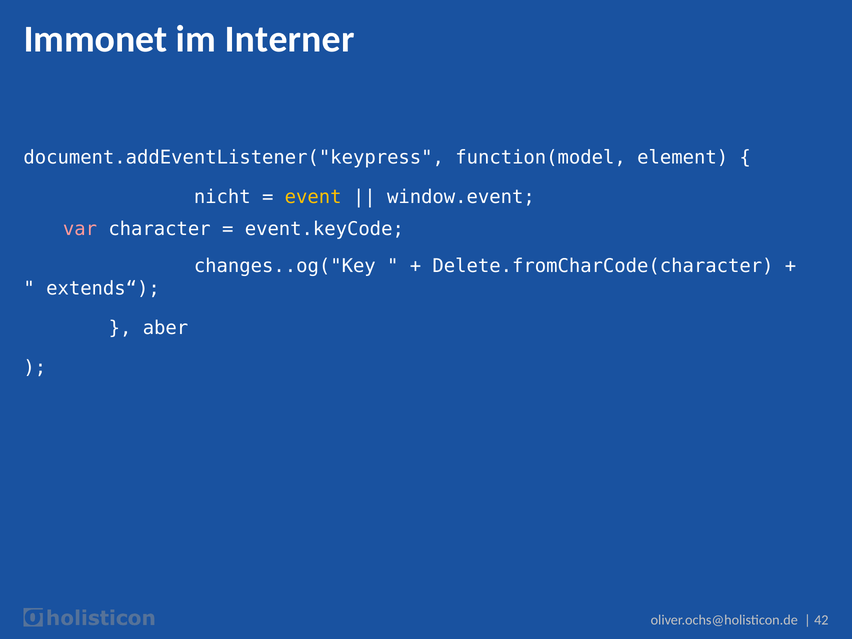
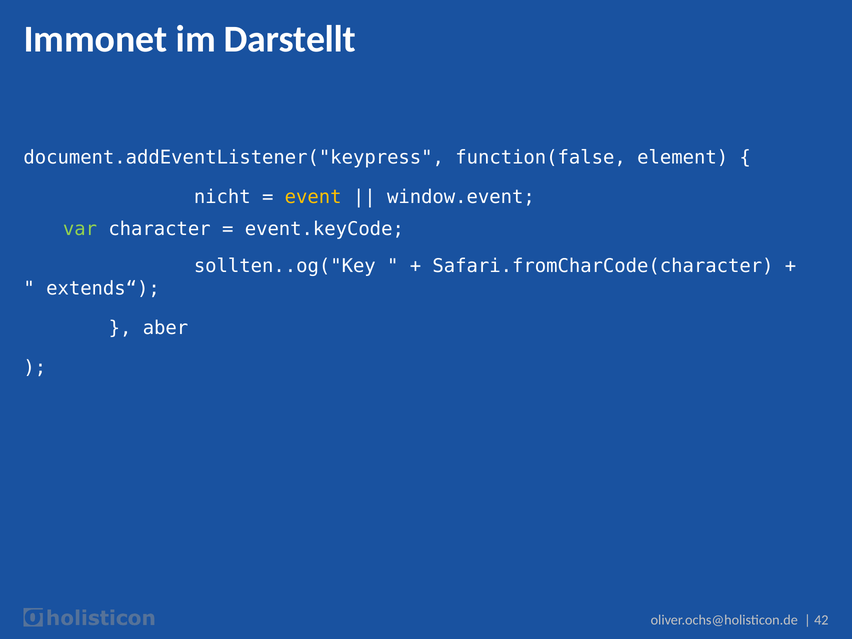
Interner: Interner -> Darstellt (290, 39)
function(model: function(model -> function(false (541, 158)
var colour: pink -> light green (80, 229)
changes..og("Key: changes..og("Key -> sollten..og("Key (285, 266)
Delete.fromCharCode(character: Delete.fromCharCode(character -> Safari.fromCharCode(character (603, 266)
